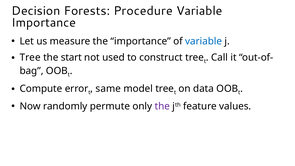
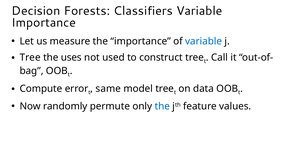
Procedure: Procedure -> Classifiers (143, 11)
start: start -> uses (71, 57)
the colour: purple -> blue (162, 106)
